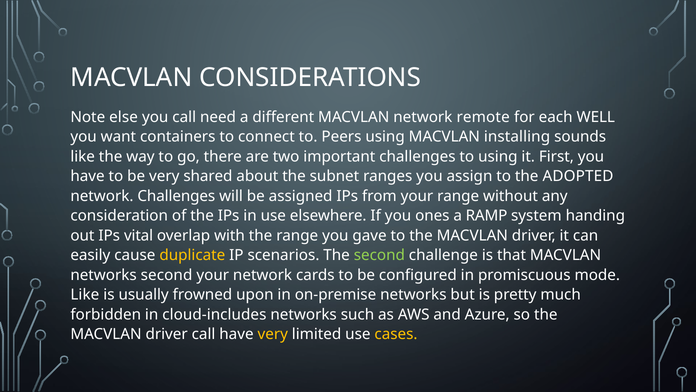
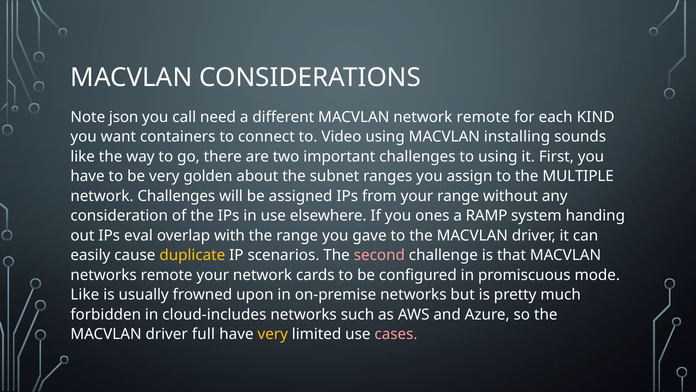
else: else -> json (124, 117)
WELL: WELL -> KIND (596, 117)
Peers: Peers -> Video (341, 137)
shared: shared -> golden (208, 176)
ADOPTED: ADOPTED -> MULTIPLE (578, 176)
vital: vital -> eval (138, 235)
second colour: light green -> pink (379, 255)
networks second: second -> remote (167, 275)
driver call: call -> full (203, 334)
cases colour: yellow -> pink (396, 334)
